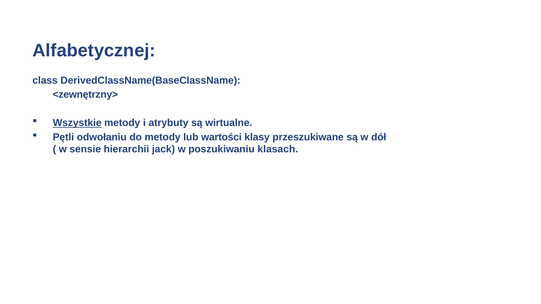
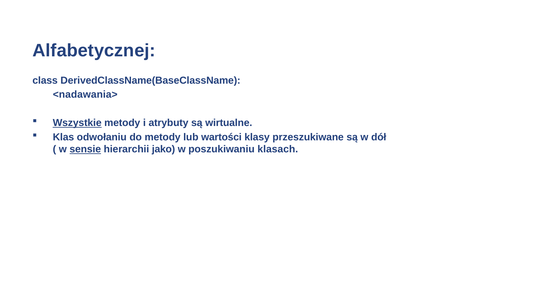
<zewnętrzny>: <zewnętrzny> -> <nadawania> (85, 95)
Pętli: Pętli -> Klas (63, 137)
sensie underline: none -> present (85, 149)
jack: jack -> jako (164, 149)
